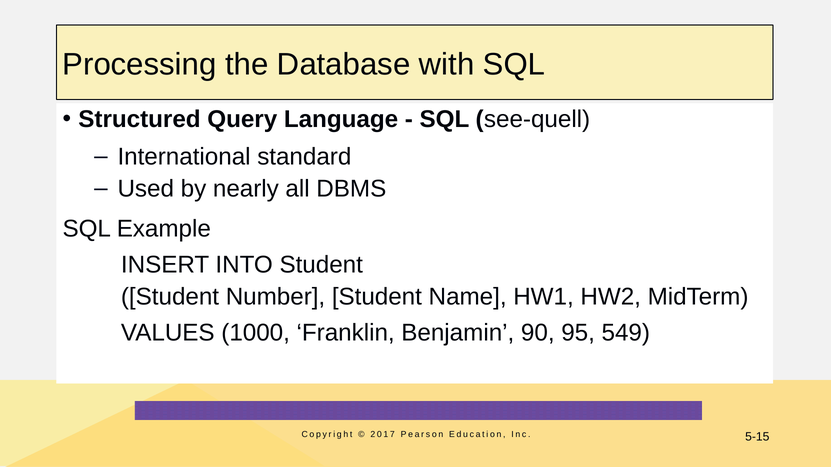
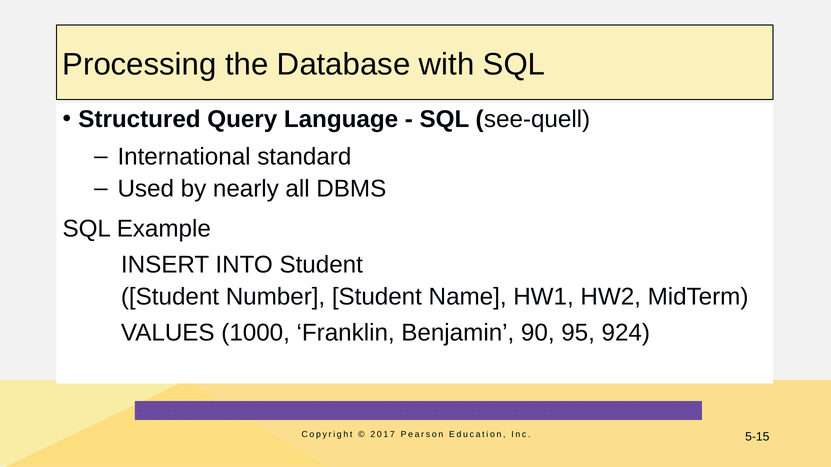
549: 549 -> 924 (626, 333)
